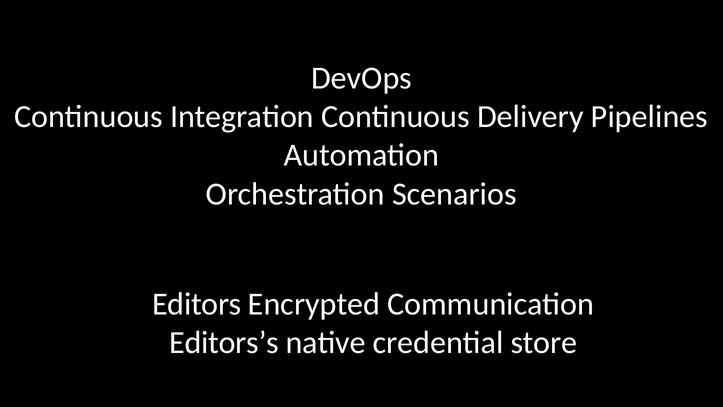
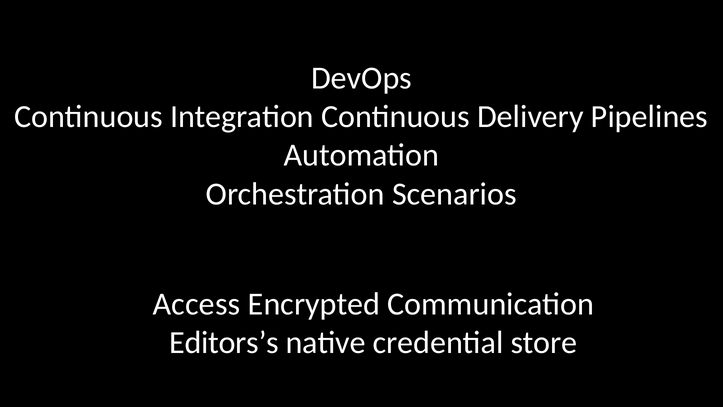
Editors: Editors -> Access (197, 304)
